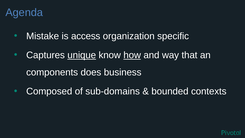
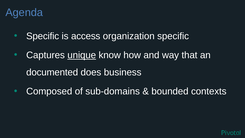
Mistake: Mistake -> Specific (43, 36)
how underline: present -> none (132, 55)
components: components -> documented (52, 72)
